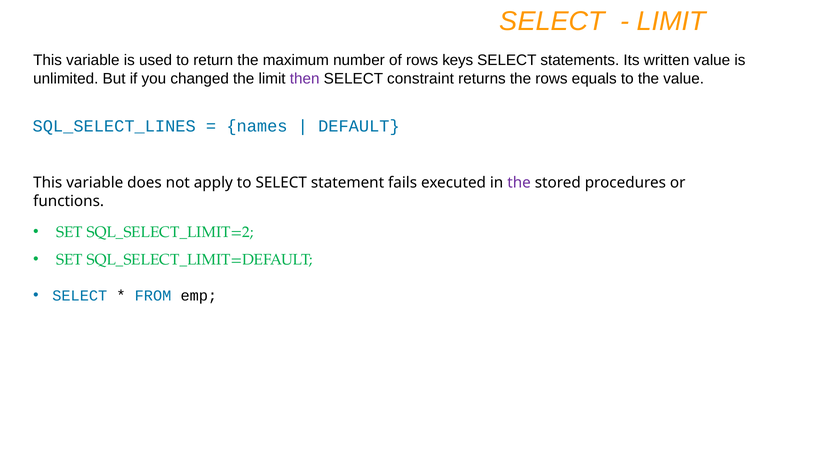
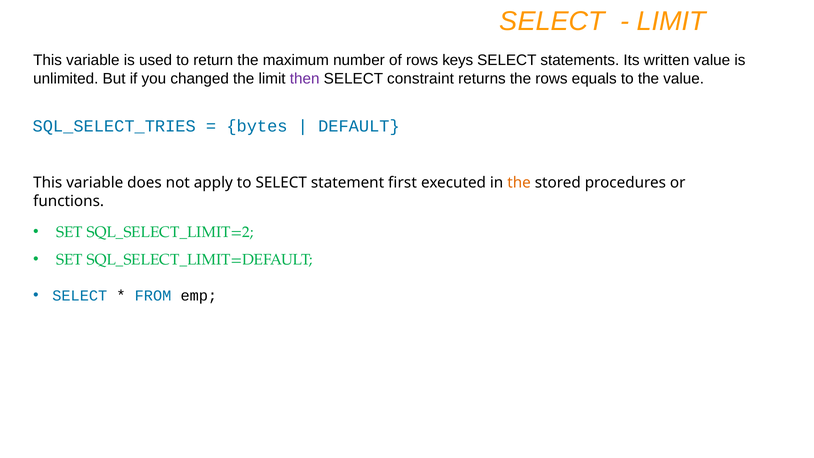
SQL_SELECT_LINES: SQL_SELECT_LINES -> SQL_SELECT_TRIES (114, 126)
names: names -> bytes (257, 126)
fails: fails -> first (403, 183)
the colour: purple -> orange (519, 183)
